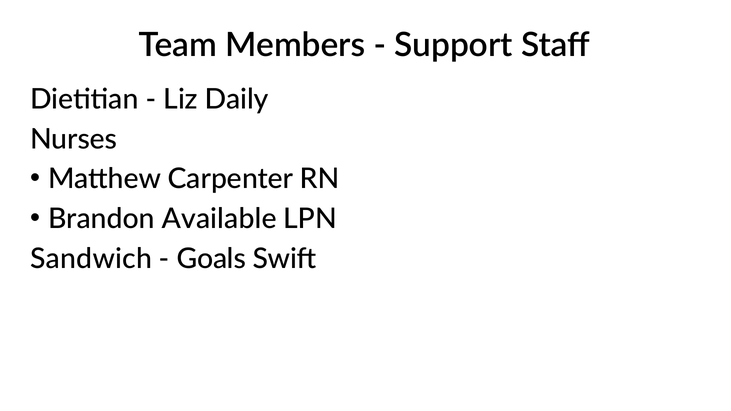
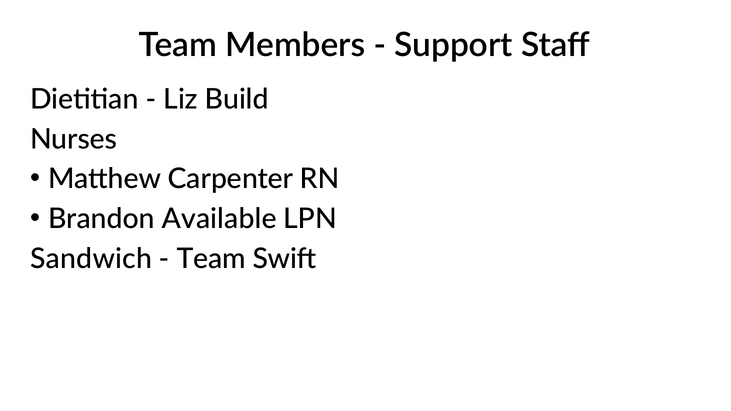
Daily: Daily -> Build (237, 99)
Goals: Goals -> Team (211, 259)
